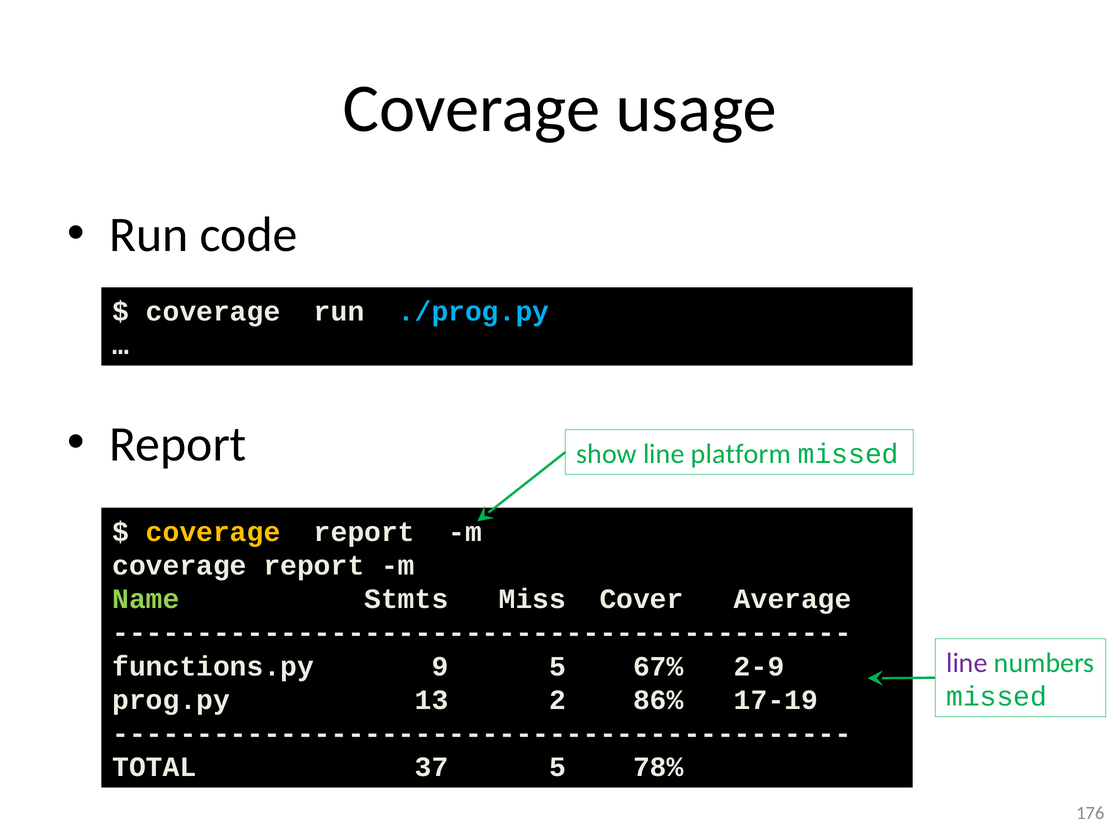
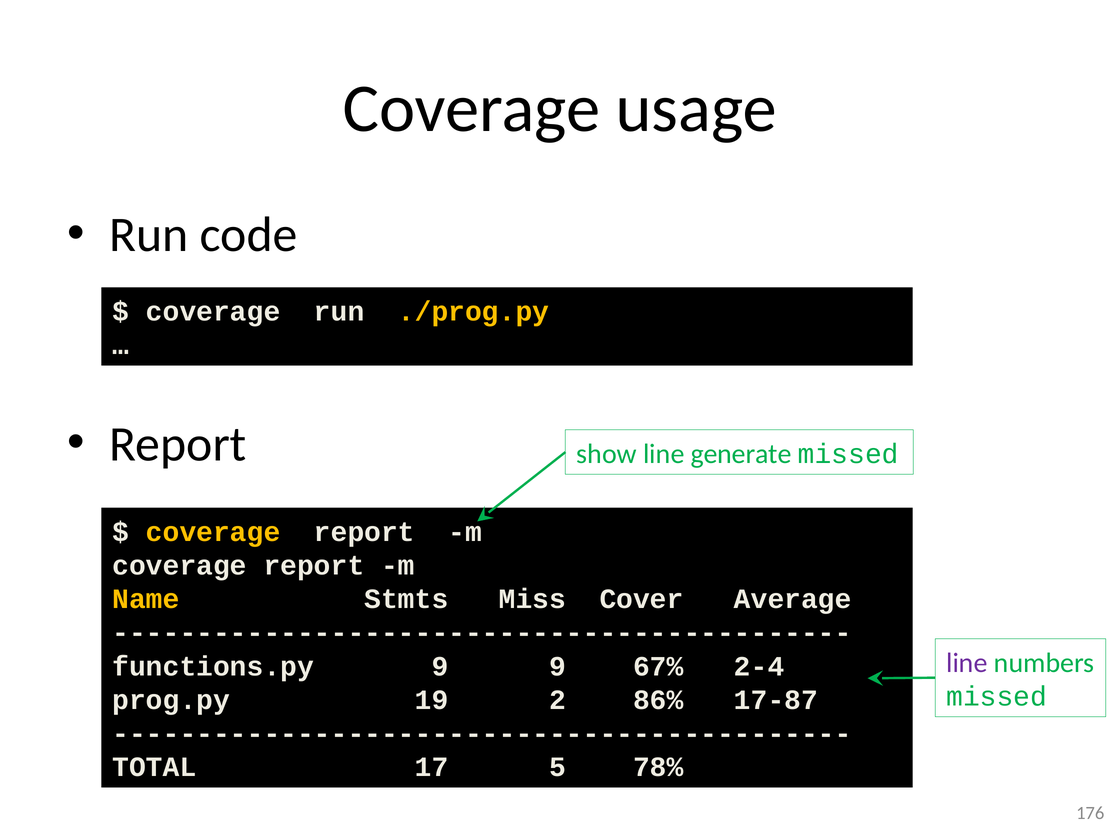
./prog.py colour: light blue -> yellow (474, 312)
platform: platform -> generate (741, 454)
Name colour: light green -> yellow (146, 599)
9 5: 5 -> 9 (558, 666)
2-9: 2-9 -> 2-4 (759, 666)
13: 13 -> 19 (432, 700)
17-19: 17-19 -> 17-87 (776, 700)
37: 37 -> 17 (432, 767)
